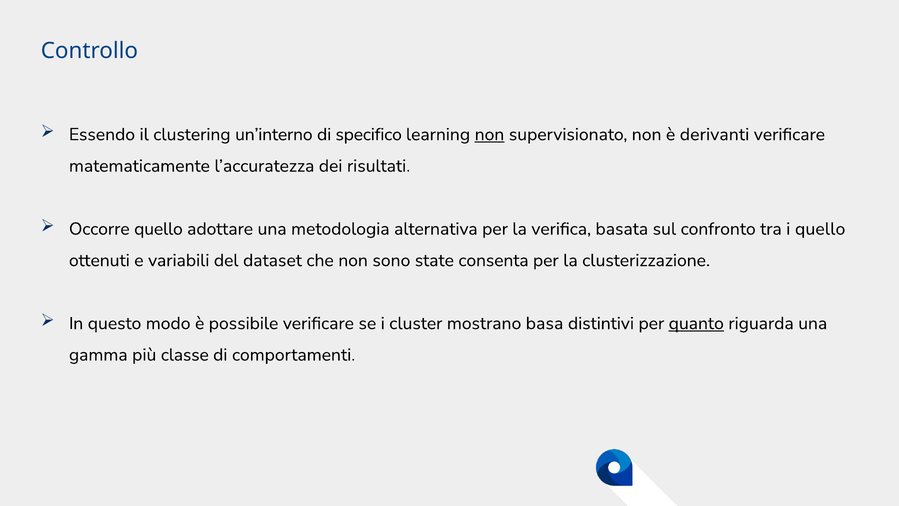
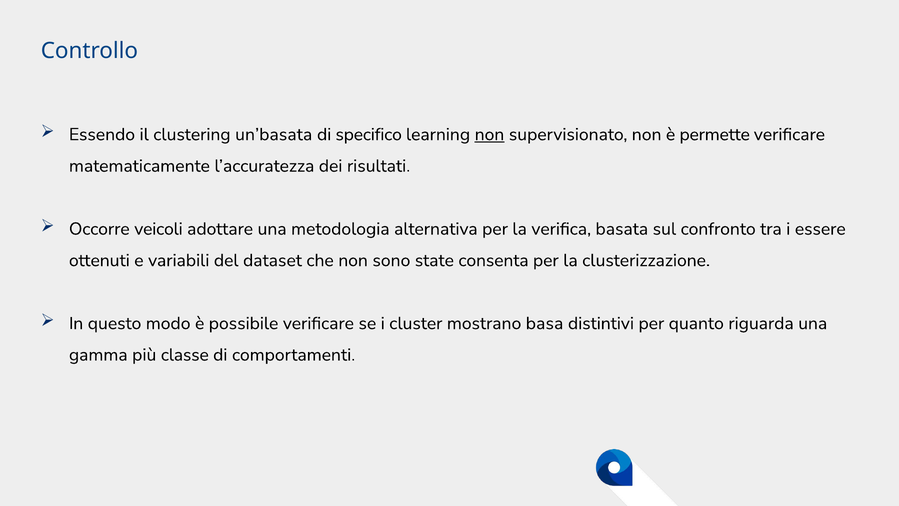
un’interno: un’interno -> un’basata (274, 134)
derivanti: derivanti -> permette (715, 134)
Occorre quello: quello -> veicoli (158, 229)
i quello: quello -> essere (820, 229)
quanto underline: present -> none (696, 323)
